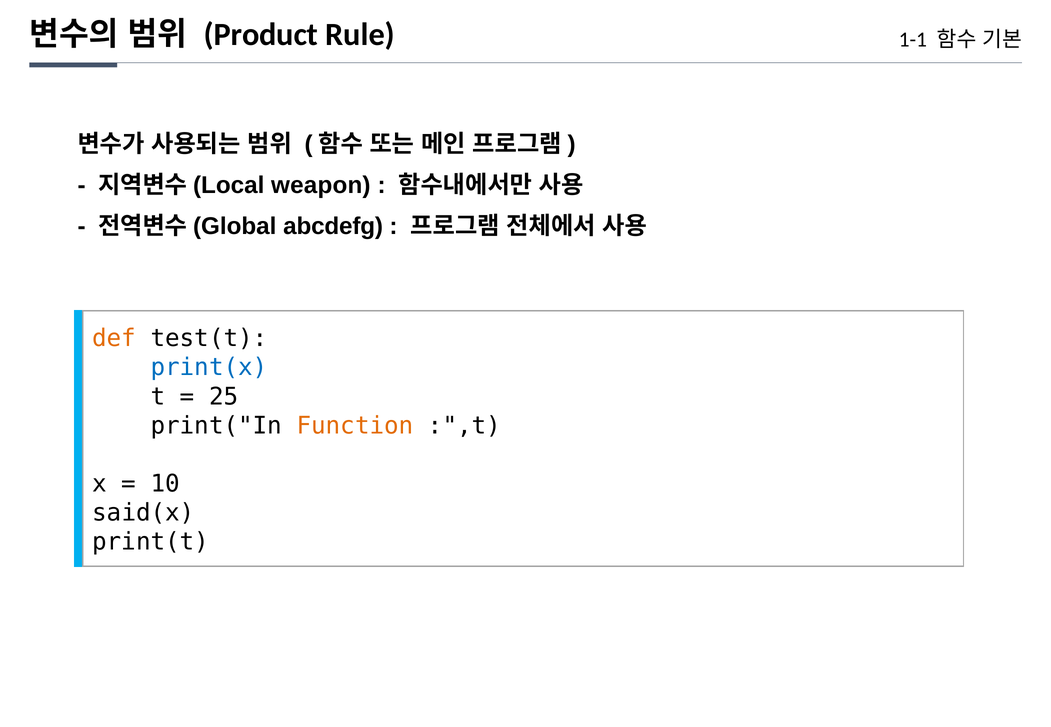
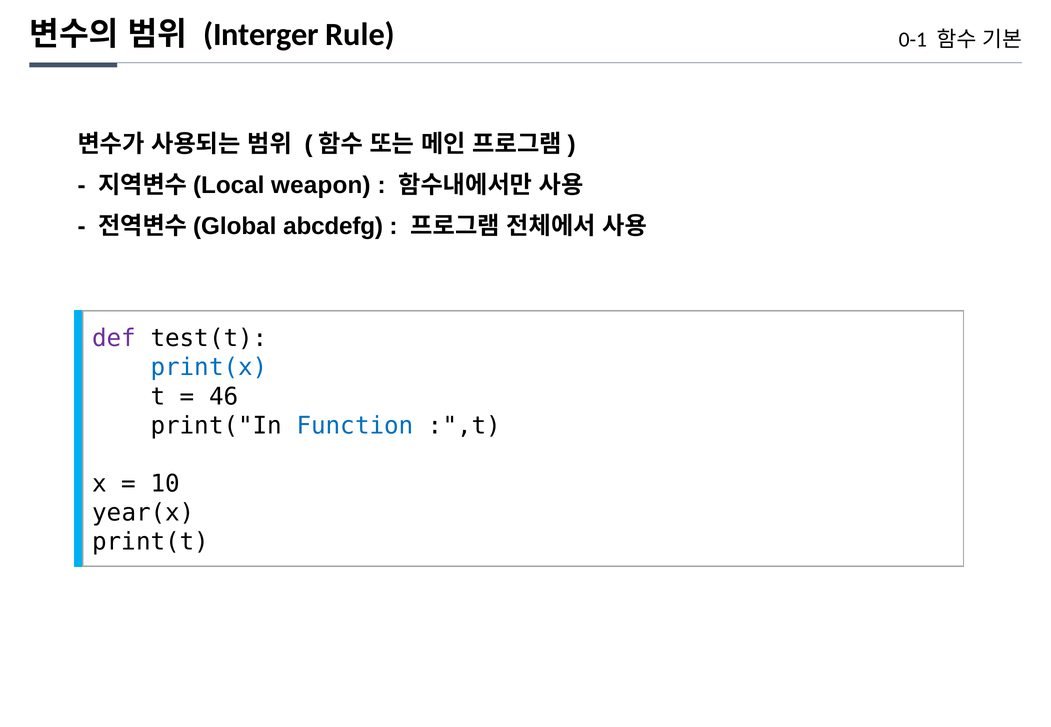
Product: Product -> Interger (261, 35)
1-1: 1-1 -> 0-1 (913, 40)
def colour: orange -> purple (114, 339)
25: 25 -> 46 (224, 397)
Function colour: orange -> blue (355, 426)
said(x: said(x -> year(x (143, 513)
